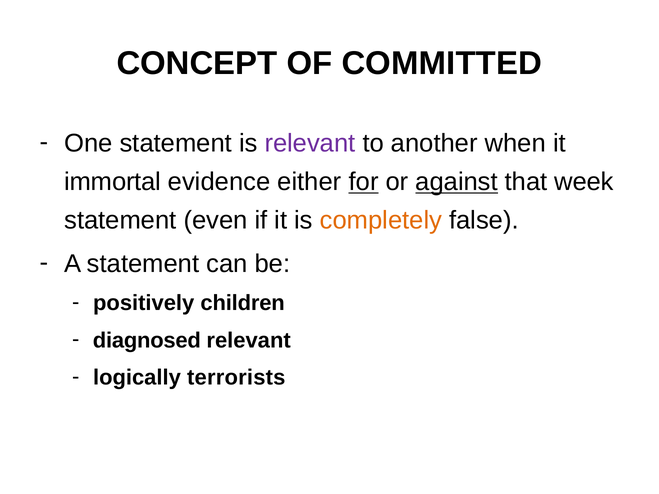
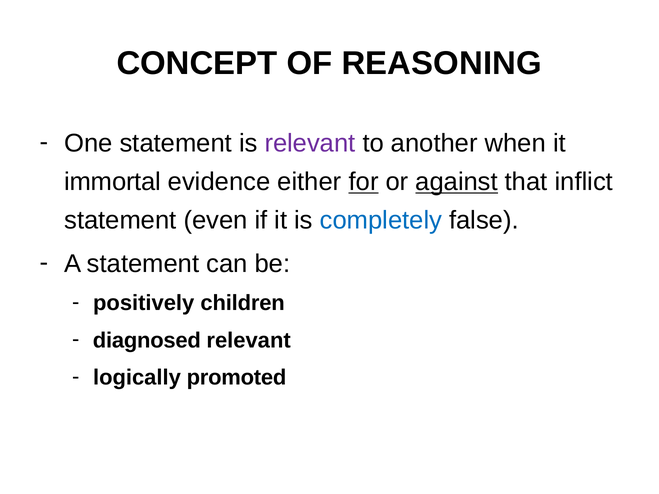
COMMITTED: COMMITTED -> REASONING (442, 63)
week: week -> inﬂict (584, 182)
completely colour: orange -> blue (381, 220)
terrorists: terrorists -> promoted (236, 378)
